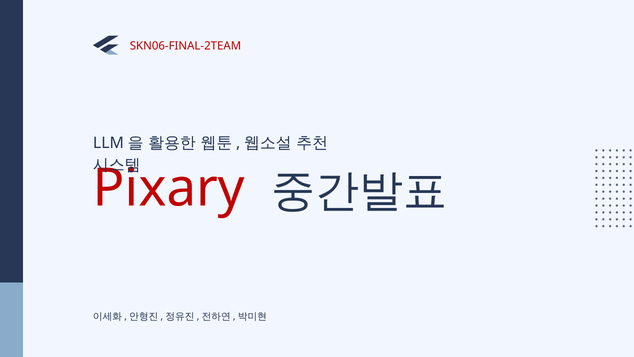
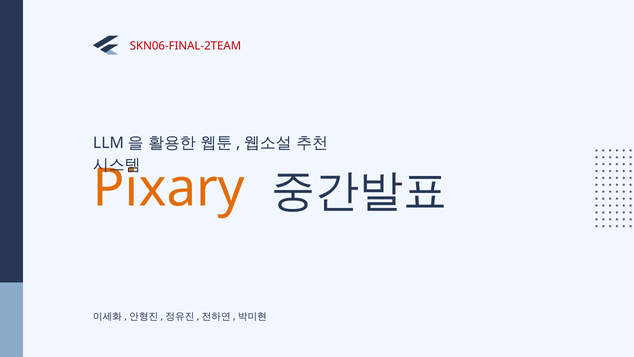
Pixary colour: red -> orange (169, 188)
